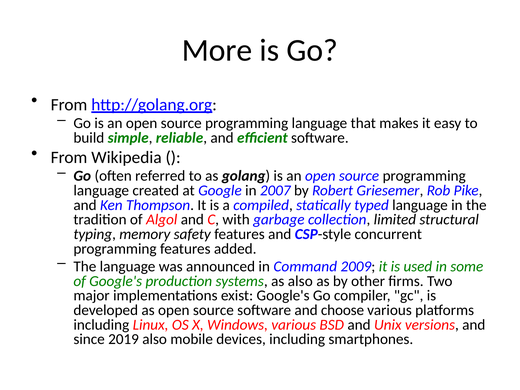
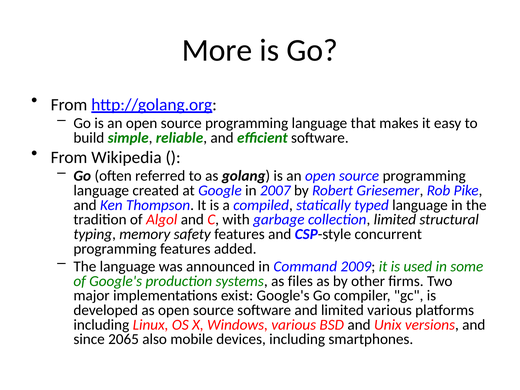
as also: also -> files (300, 281)
and choose: choose -> limited (342, 310)
2019: 2019 -> 2065 (124, 339)
